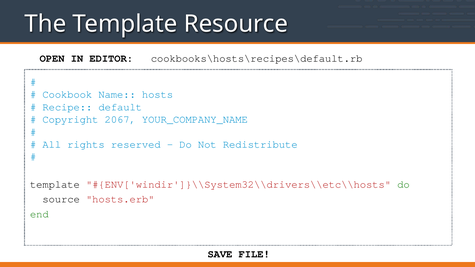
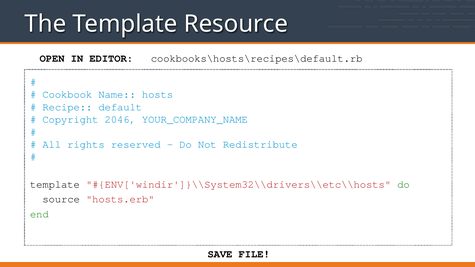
2067: 2067 -> 2046 (120, 120)
